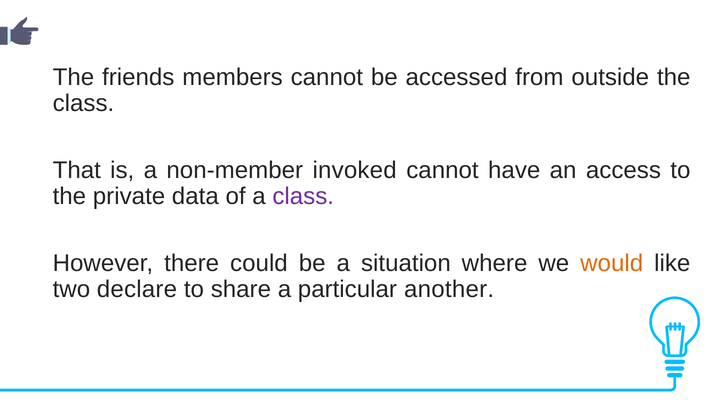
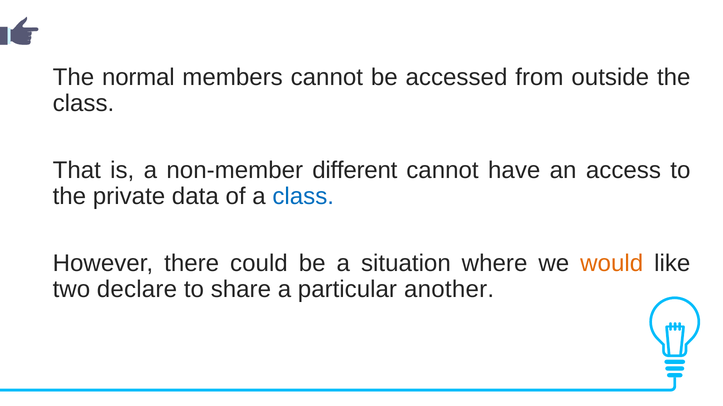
friends: friends -> normal (138, 77)
invoked: invoked -> different (355, 170)
class colour: purple -> blue (303, 196)
